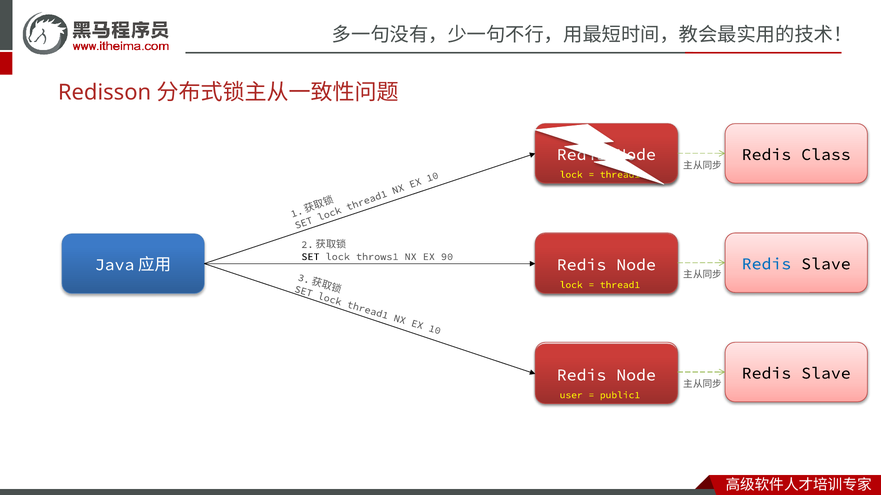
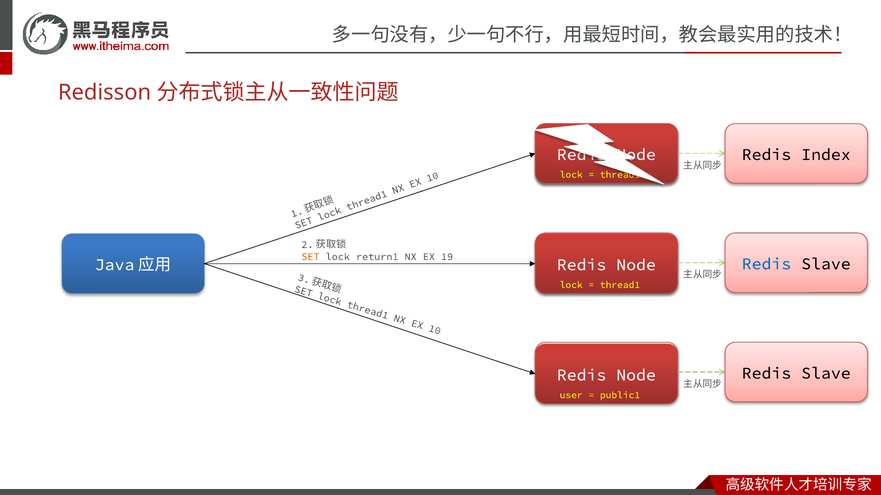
Class: Class -> Index (826, 155)
SET colour: black -> orange (310, 257)
throws1: throws1 -> return1 (377, 257)
90: 90 -> 19 (447, 257)
